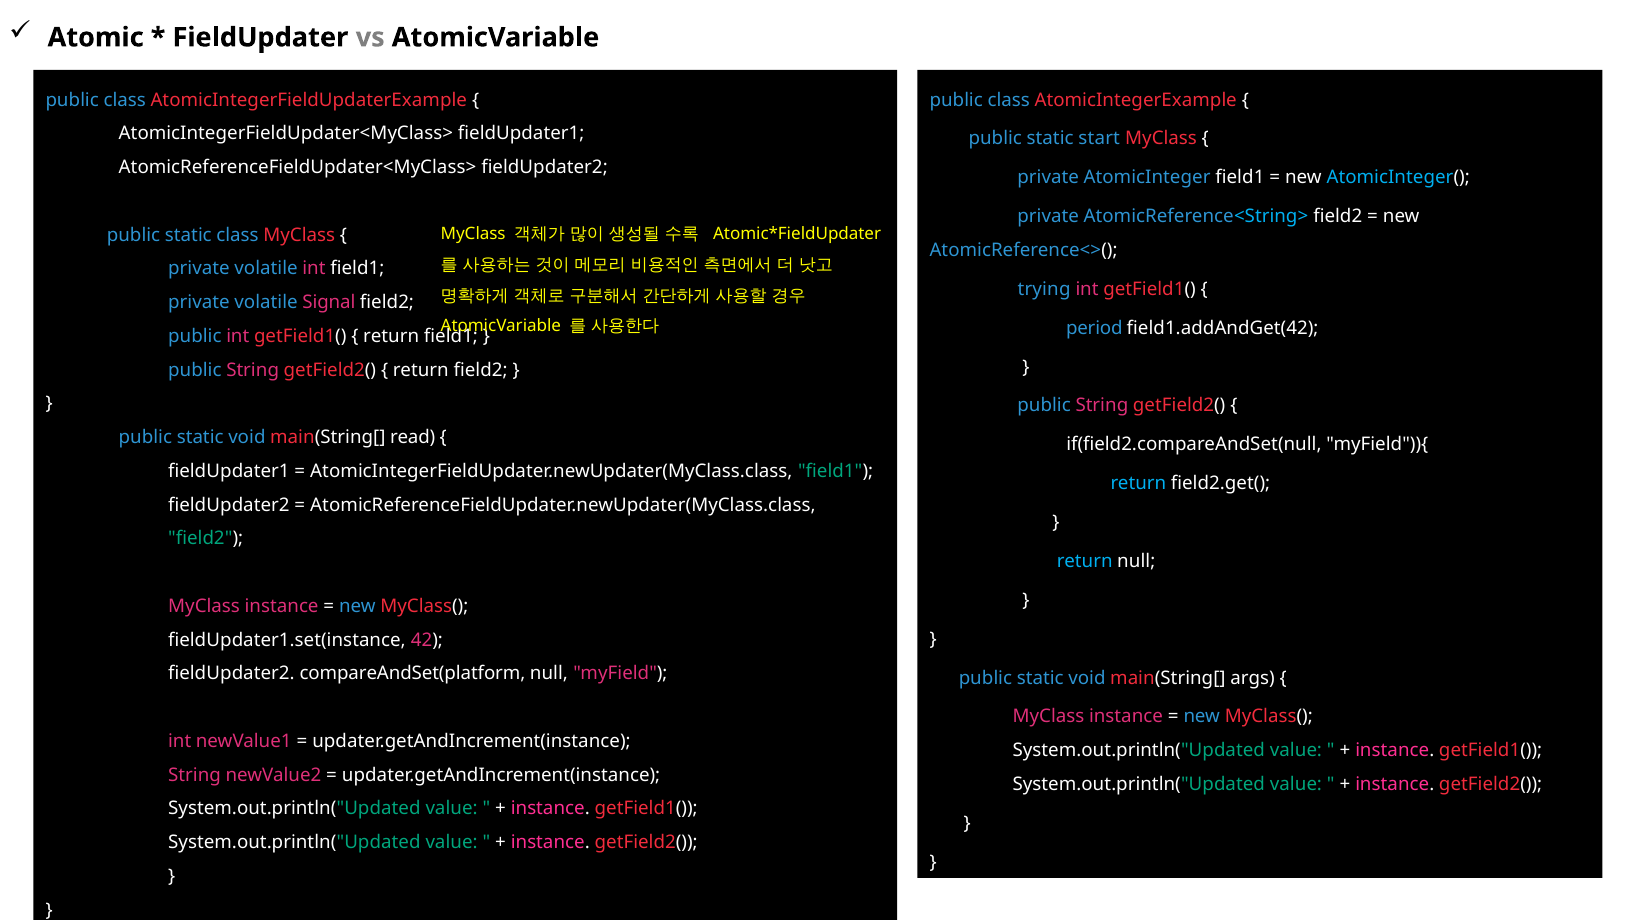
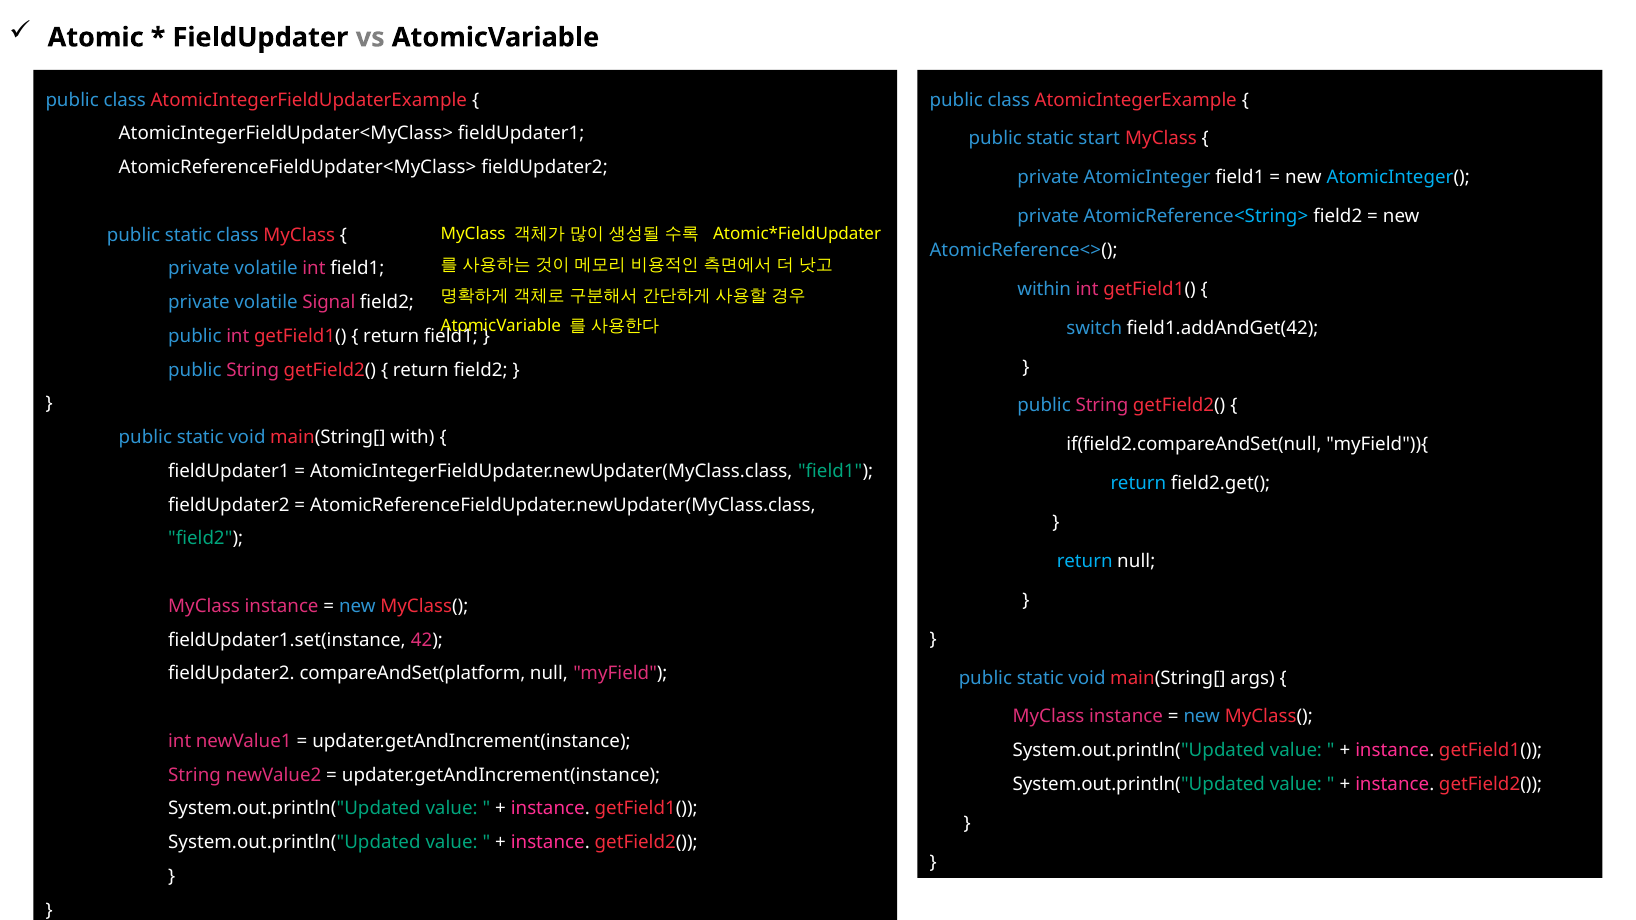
trying: trying -> within (1044, 289)
period: period -> switch (1094, 328)
read: read -> with (412, 438)
